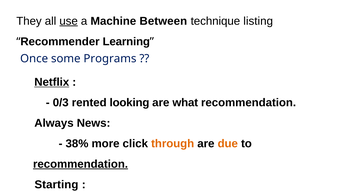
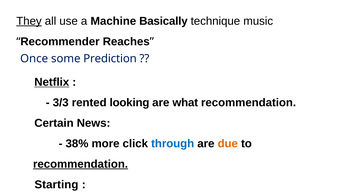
They underline: none -> present (29, 21)
use underline: present -> none (69, 21)
Between: Between -> Basically (163, 21)
listing: listing -> music (258, 21)
Learning: Learning -> Reaches (126, 42)
Programs: Programs -> Prediction (110, 59)
0/3: 0/3 -> 3/3 (61, 103)
Always: Always -> Certain (54, 123)
through colour: orange -> blue (173, 144)
